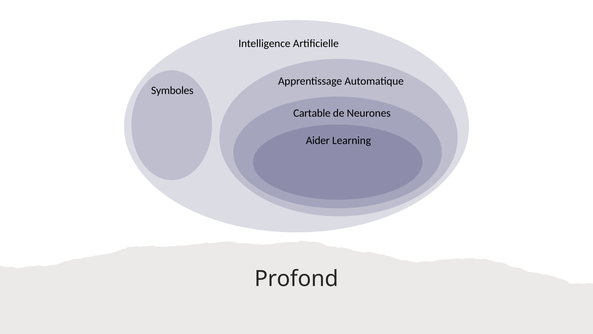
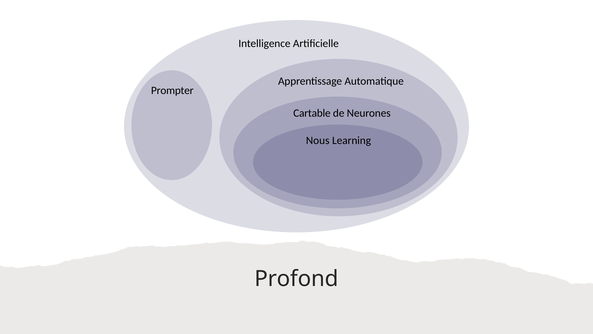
Symboles: Symboles -> Prompter (172, 90)
Aider: Aider -> Nous (318, 140)
